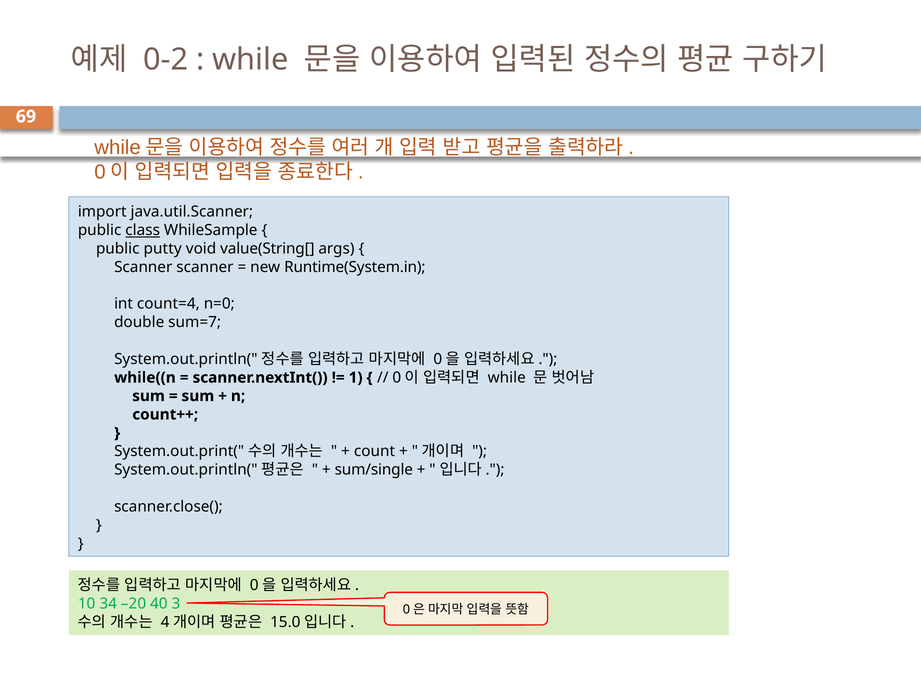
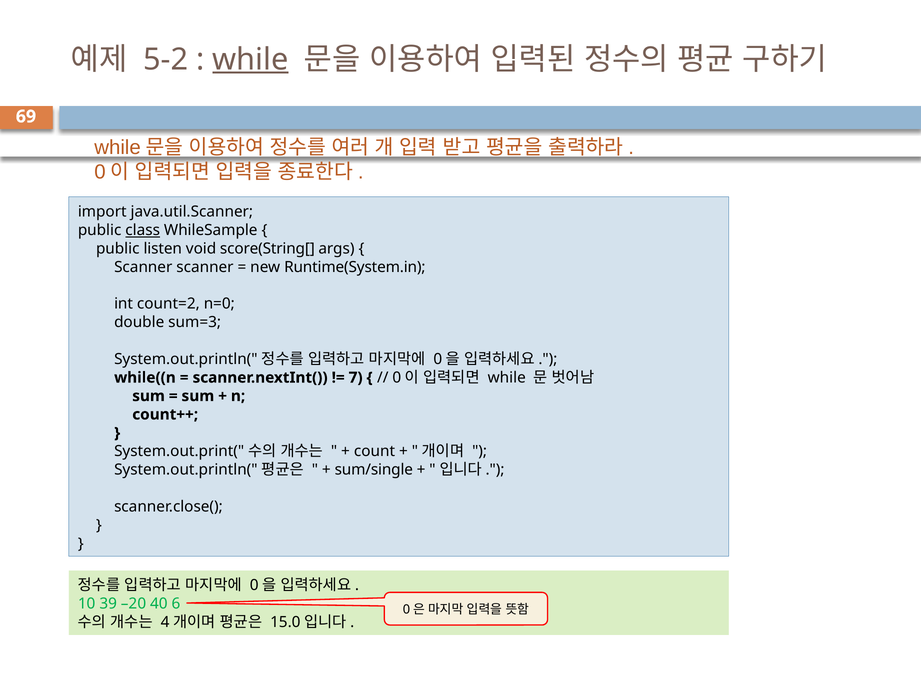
0-2: 0-2 -> 5-2 (166, 59)
while underline: none -> present (250, 59)
putty: putty -> listen (163, 249)
value(String[: value(String[ -> score(String[ (267, 249)
count=4: count=4 -> count=2 (168, 304)
sum=7: sum=7 -> sum=3 (195, 322)
1: 1 -> 7 (356, 377)
34: 34 -> 39 (108, 604)
3: 3 -> 6 (176, 604)
